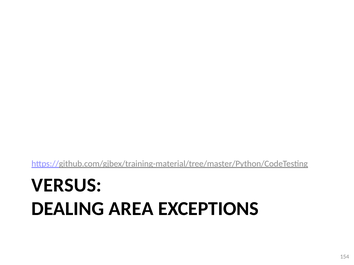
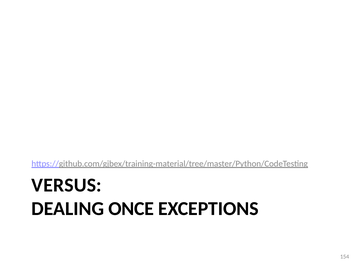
AREA: AREA -> ONCE (131, 209)
